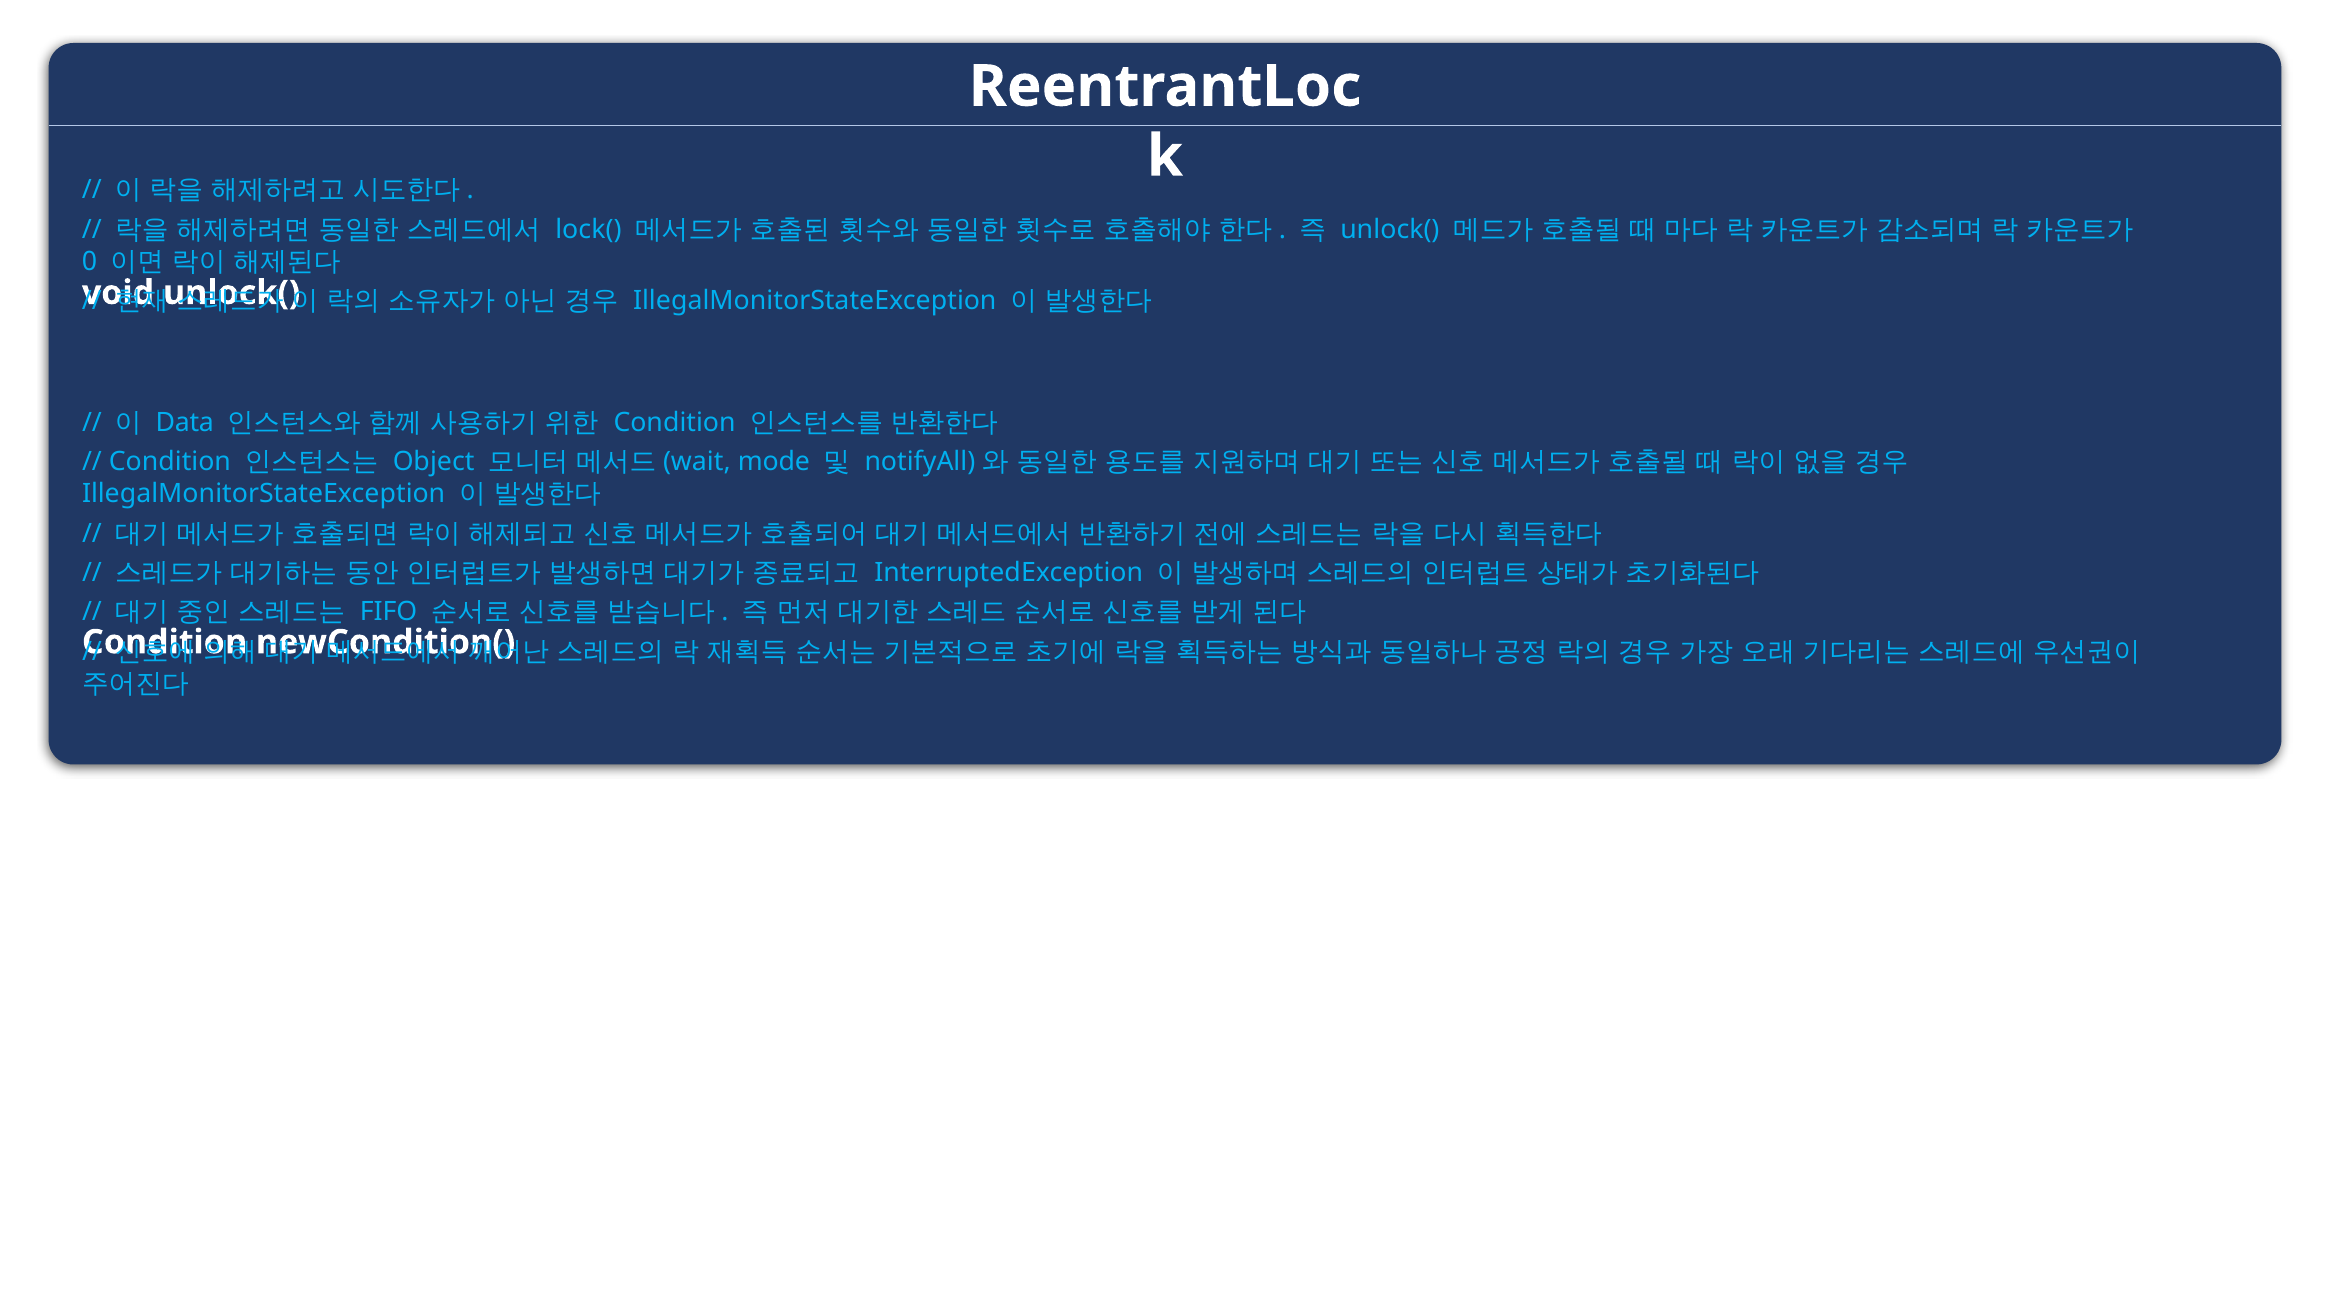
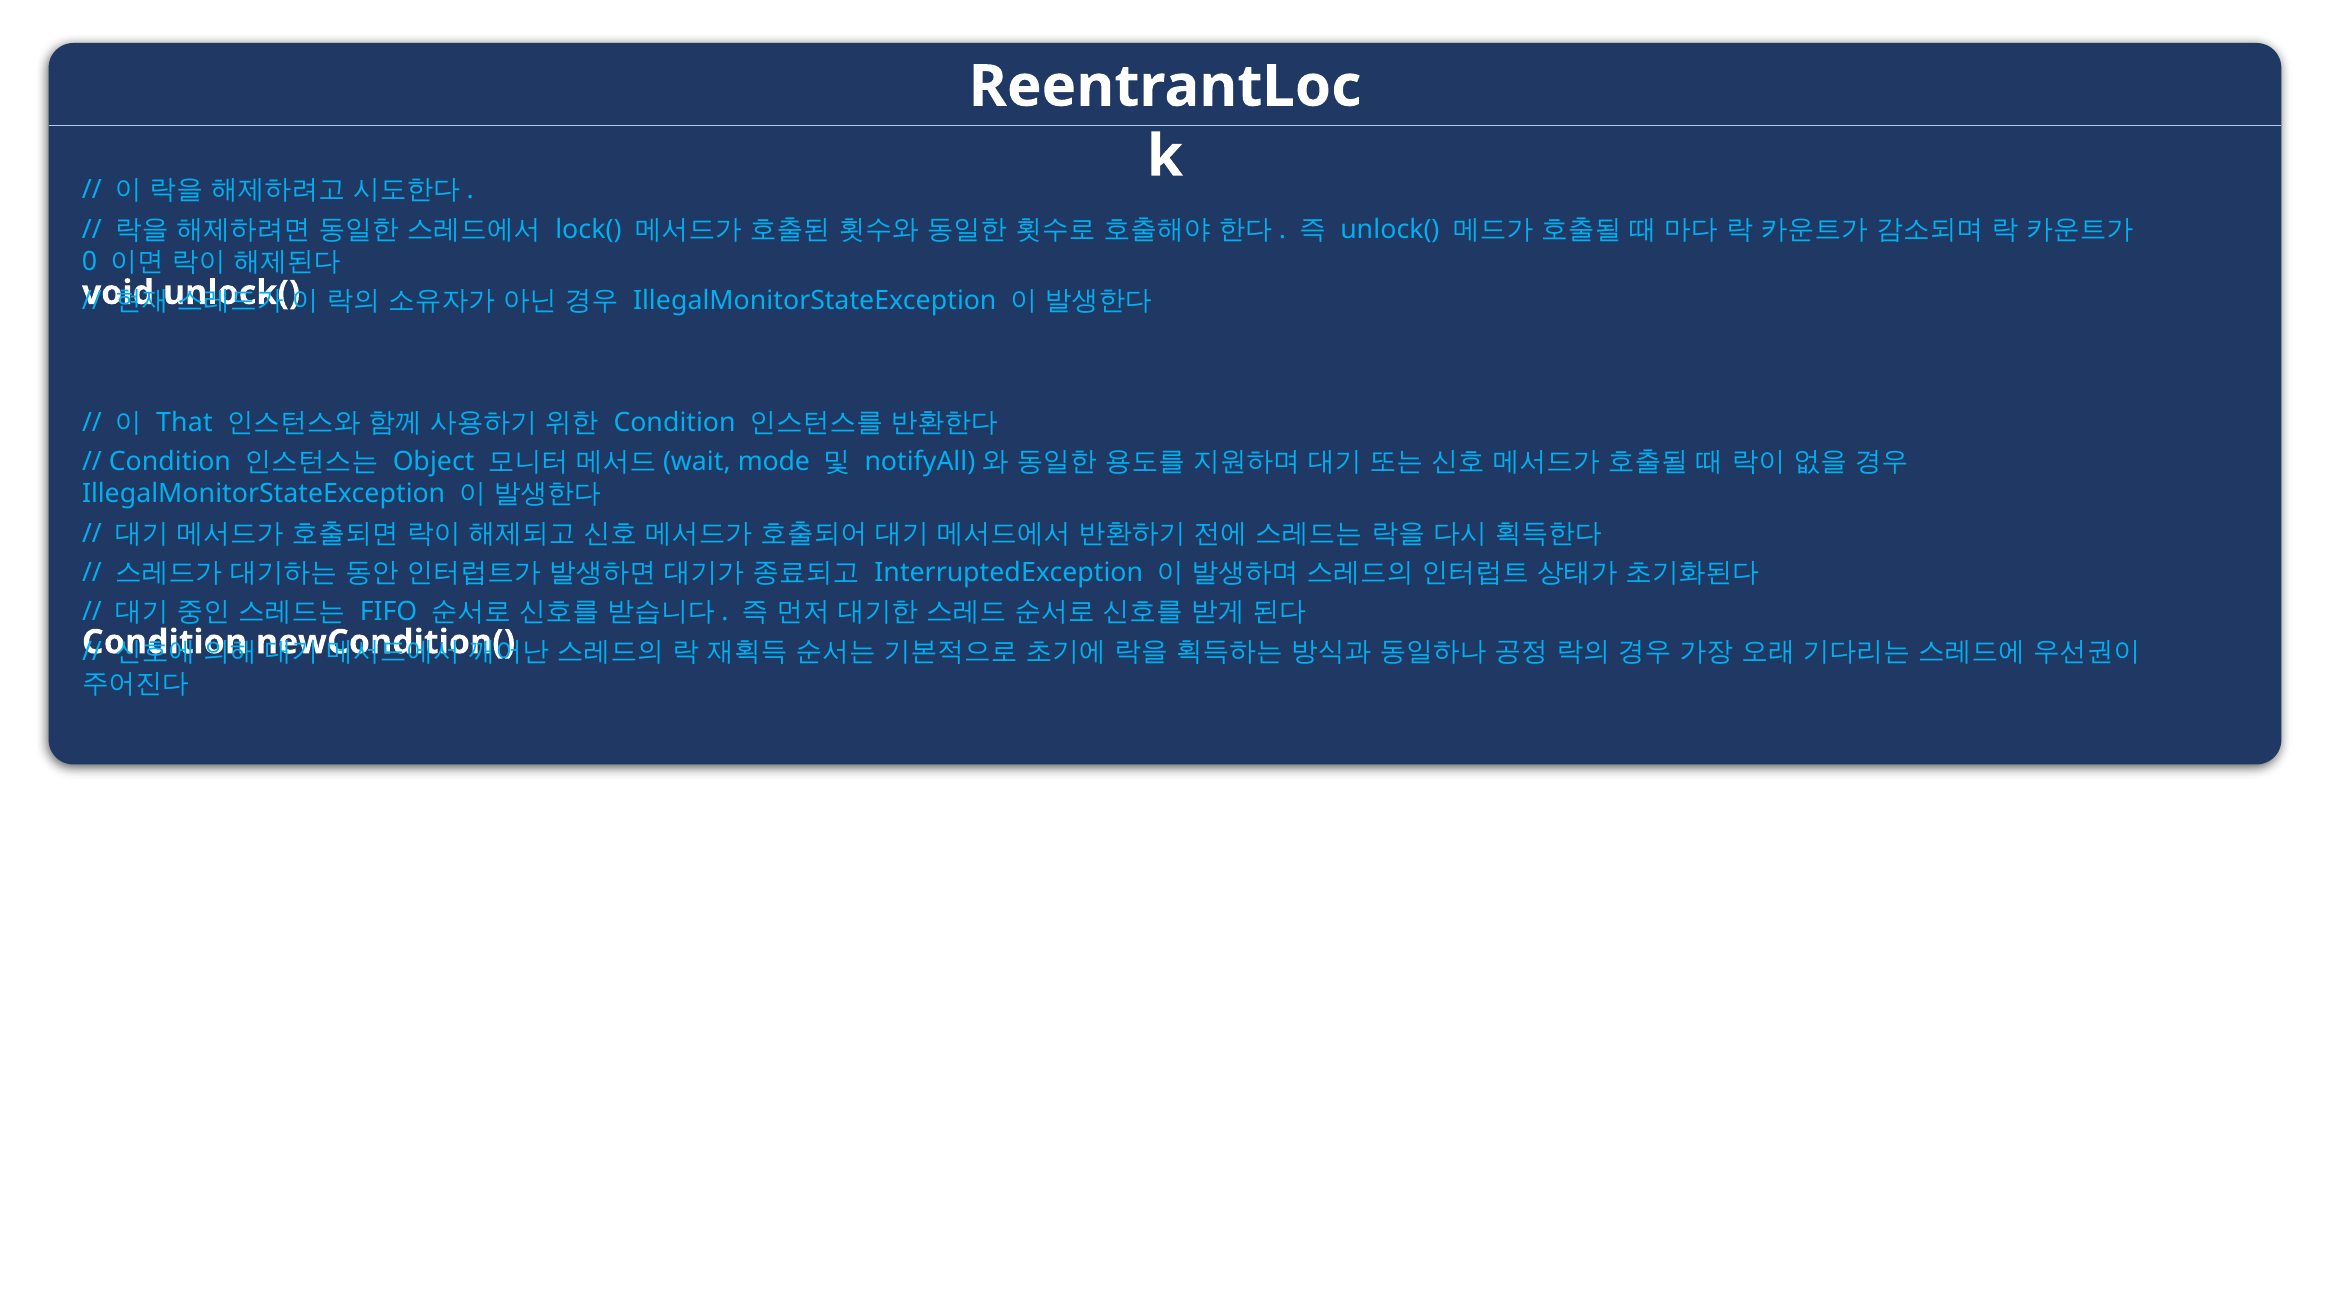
Data: Data -> That (184, 423)
